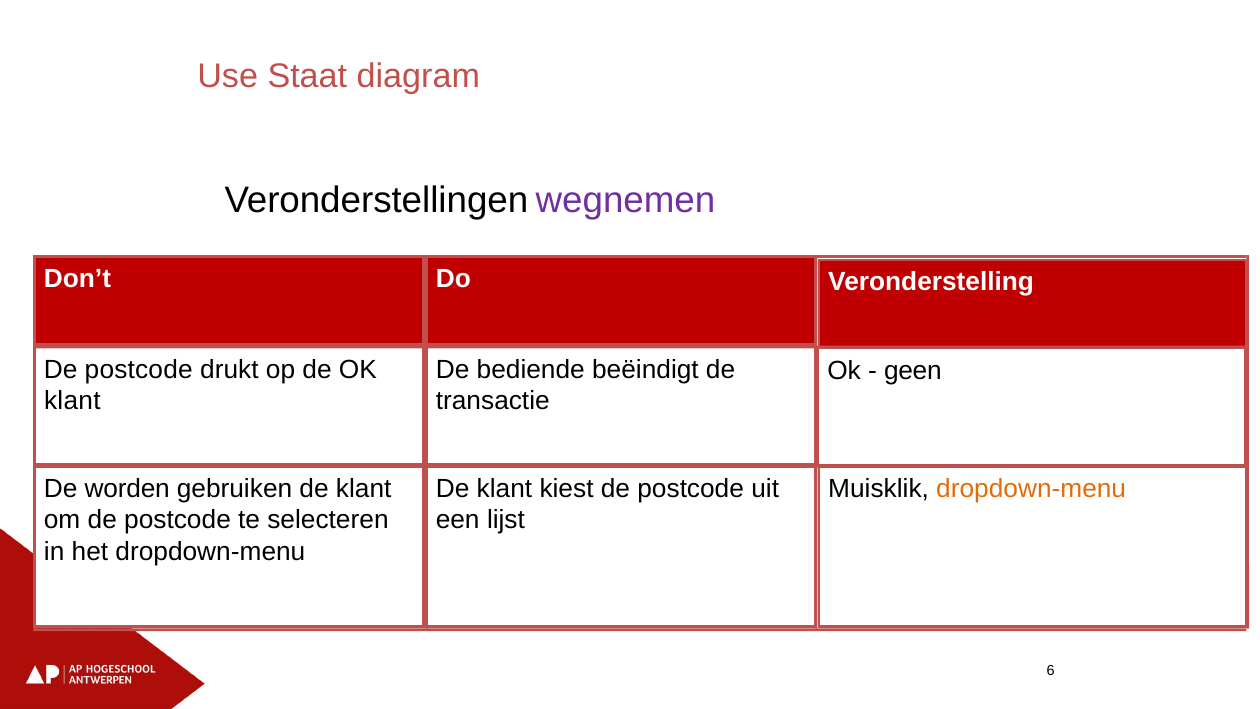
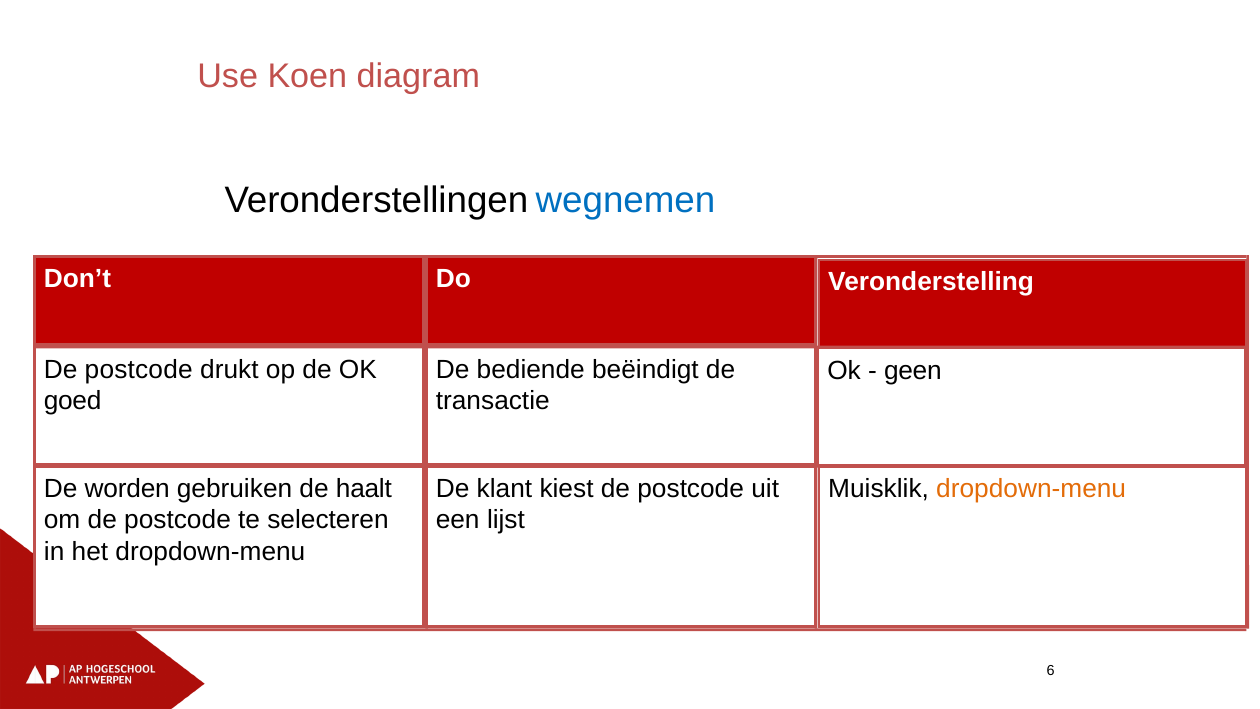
Staat: Staat -> Koen (307, 76)
wegnemen colour: purple -> blue (626, 200)
klant: klant -> goed (73, 401)
gebruiken de klant: klant -> haalt (364, 489)
